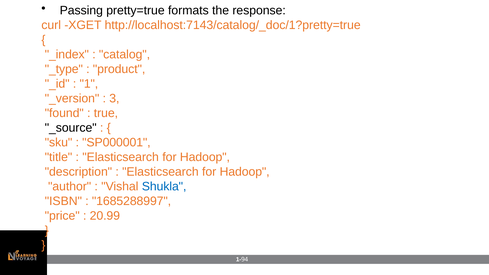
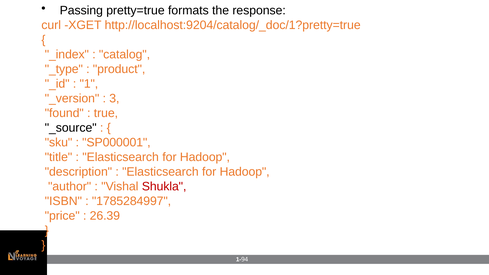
http://localhost:7143/catalog/_doc/1?pretty=true: http://localhost:7143/catalog/_doc/1?pretty=true -> http://localhost:9204/catalog/_doc/1?pretty=true (233, 25)
Shukla colour: blue -> red (164, 187)
1685288997: 1685288997 -> 1785284997 (132, 201)
20.99: 20.99 -> 26.39 (105, 216)
